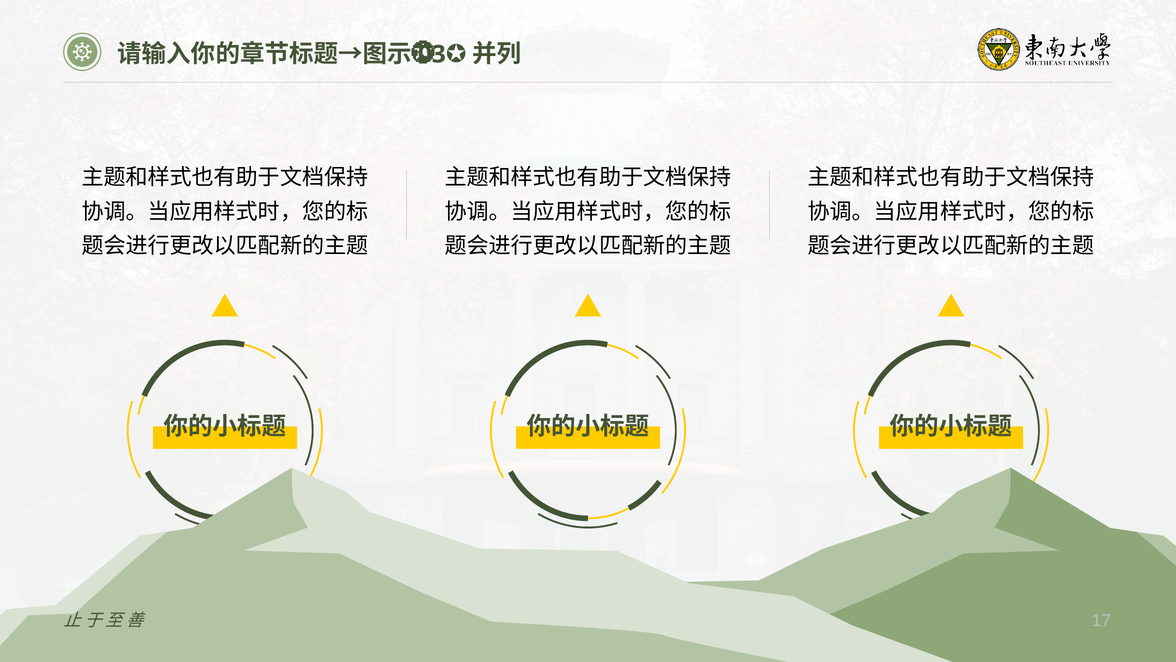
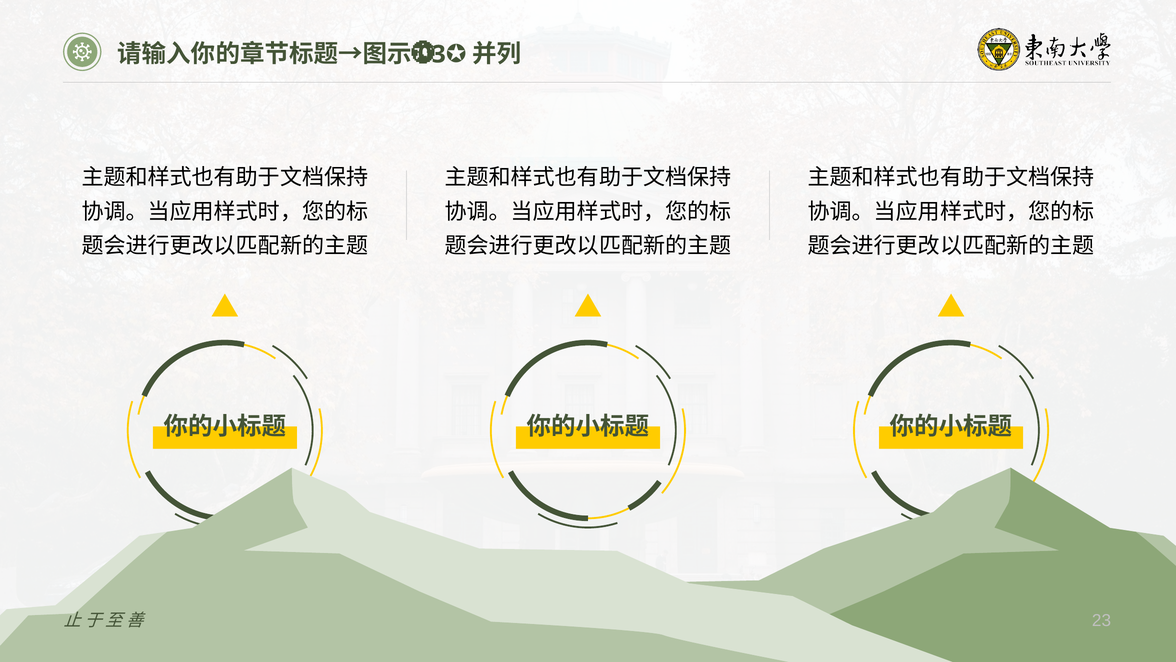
17: 17 -> 23 (1102, 620)
